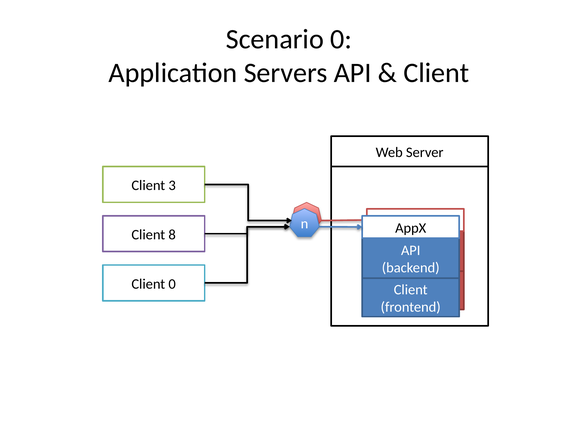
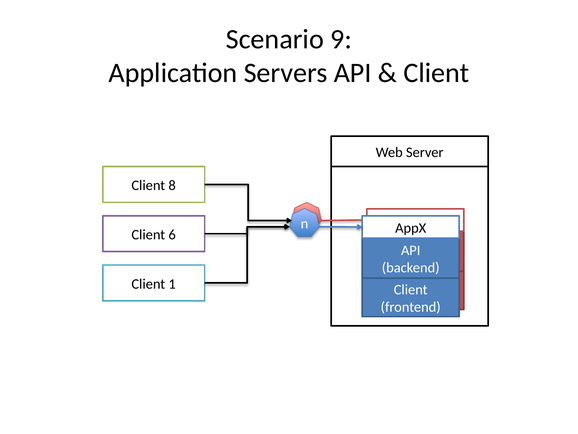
Scenario 0: 0 -> 9 (341, 39)
3: 3 -> 8 (172, 185)
8: 8 -> 6 (172, 234)
Client 0: 0 -> 1 (172, 284)
